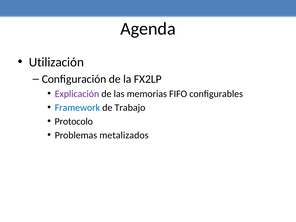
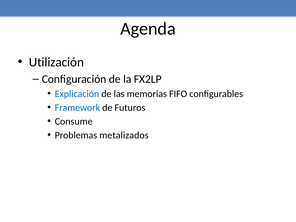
Explicación colour: purple -> blue (77, 94)
Trabajo: Trabajo -> Futuros (130, 108)
Protocolo: Protocolo -> Consume (74, 121)
